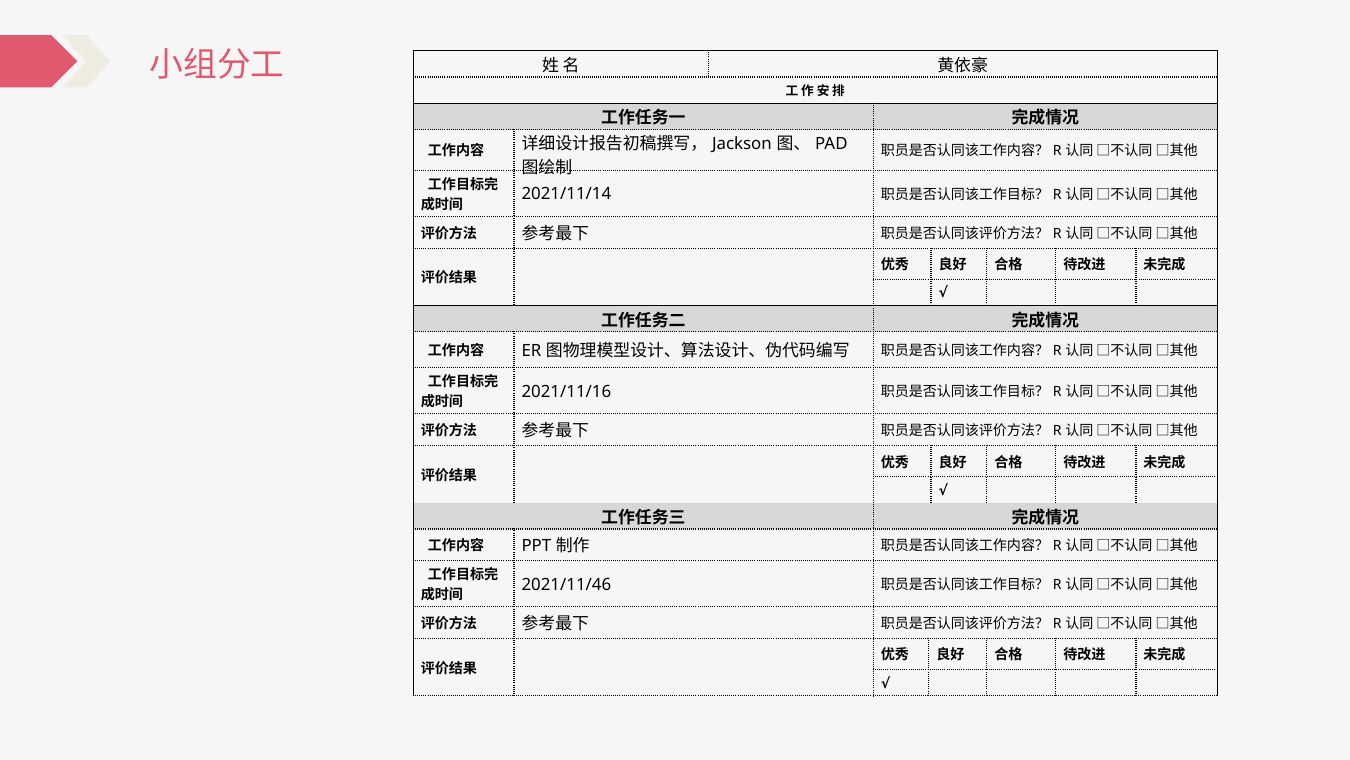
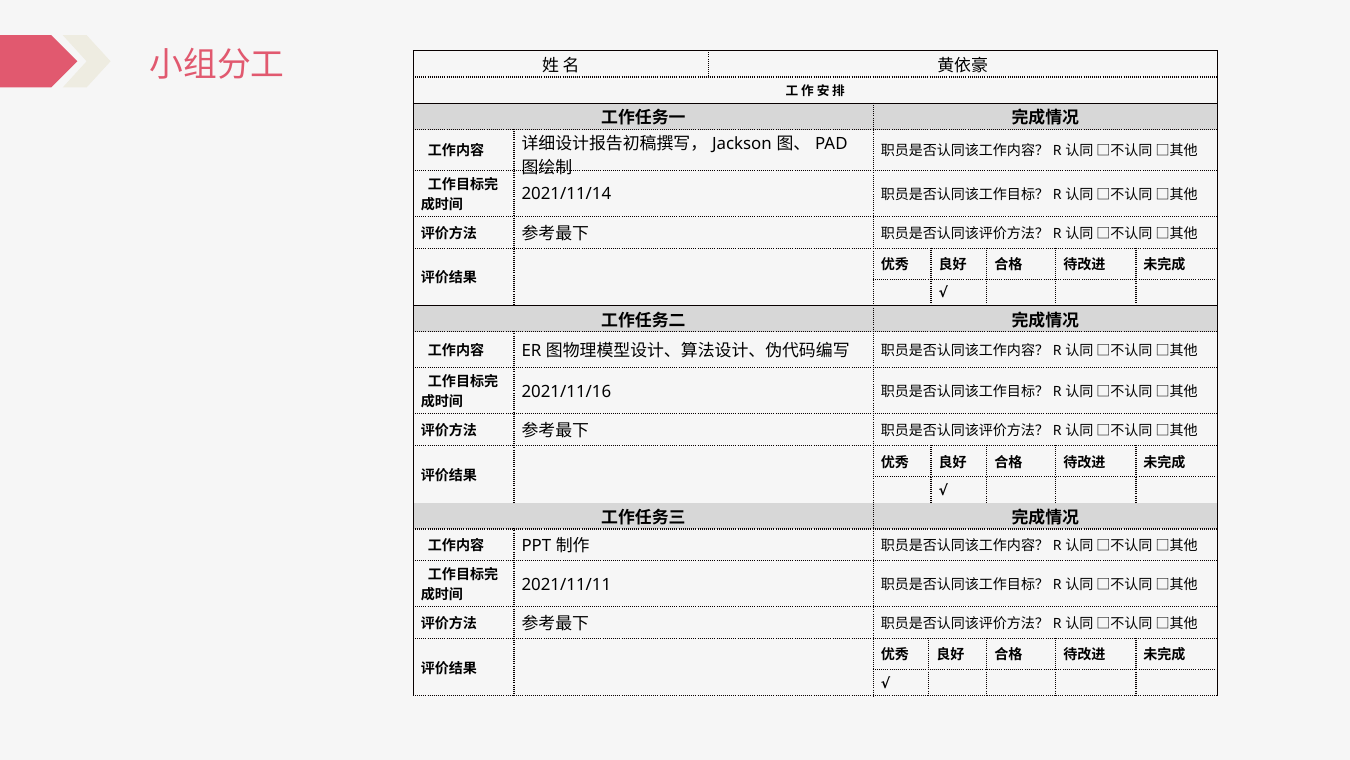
2021/11/46: 2021/11/46 -> 2021/11/11 (566, 584)
